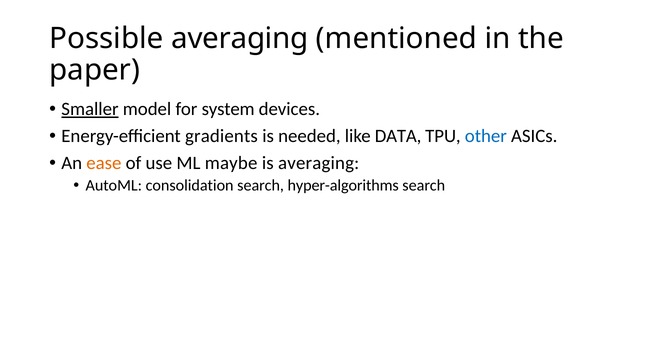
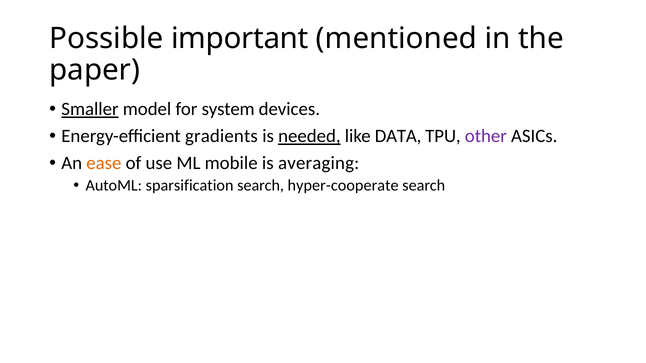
Possible averaging: averaging -> important (240, 38)
needed underline: none -> present (309, 136)
other colour: blue -> purple (486, 136)
maybe: maybe -> mobile (231, 163)
consolidation: consolidation -> sparsification (190, 186)
hyper-algorithms: hyper-algorithms -> hyper-cooperate (343, 186)
